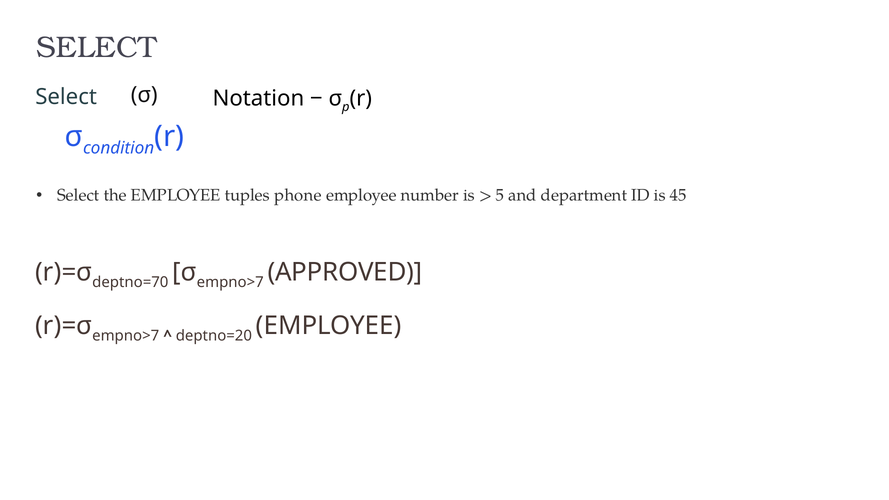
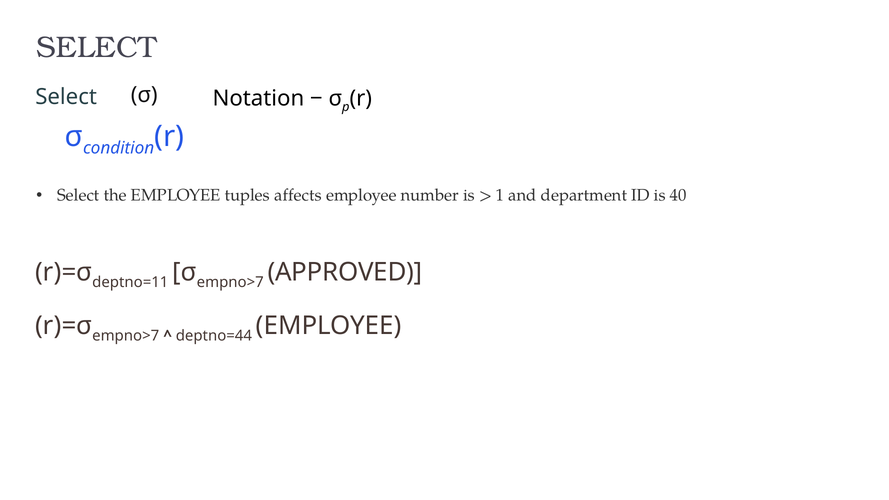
phone: phone -> affects (298, 196)
5: 5 -> 1 (500, 196)
45: 45 -> 40 (678, 196)
deptno=70: deptno=70 -> deptno=11 (130, 283)
deptno=20: deptno=20 -> deptno=44 (214, 336)
